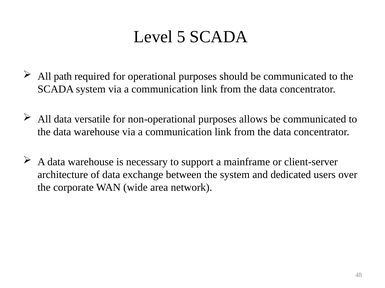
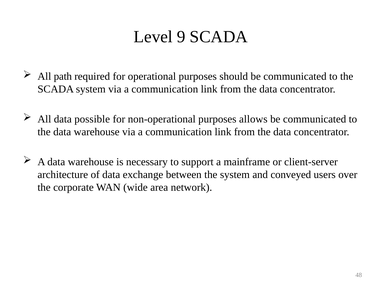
5: 5 -> 9 (181, 37)
versatile: versatile -> possible (92, 119)
dedicated: dedicated -> conveyed (291, 175)
